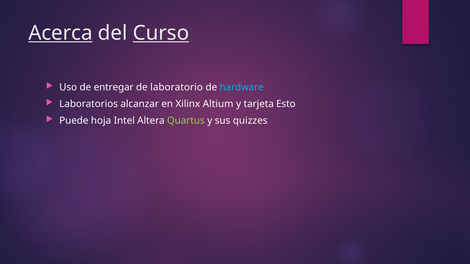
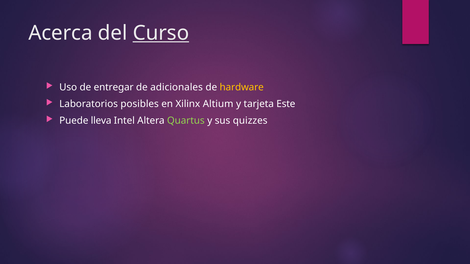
Acerca underline: present -> none (60, 33)
laboratorio: laboratorio -> adicionales (177, 87)
hardware colour: light blue -> yellow (242, 87)
alcanzar: alcanzar -> posibles (140, 104)
Esto: Esto -> Este (286, 104)
hoja: hoja -> lleva (101, 121)
